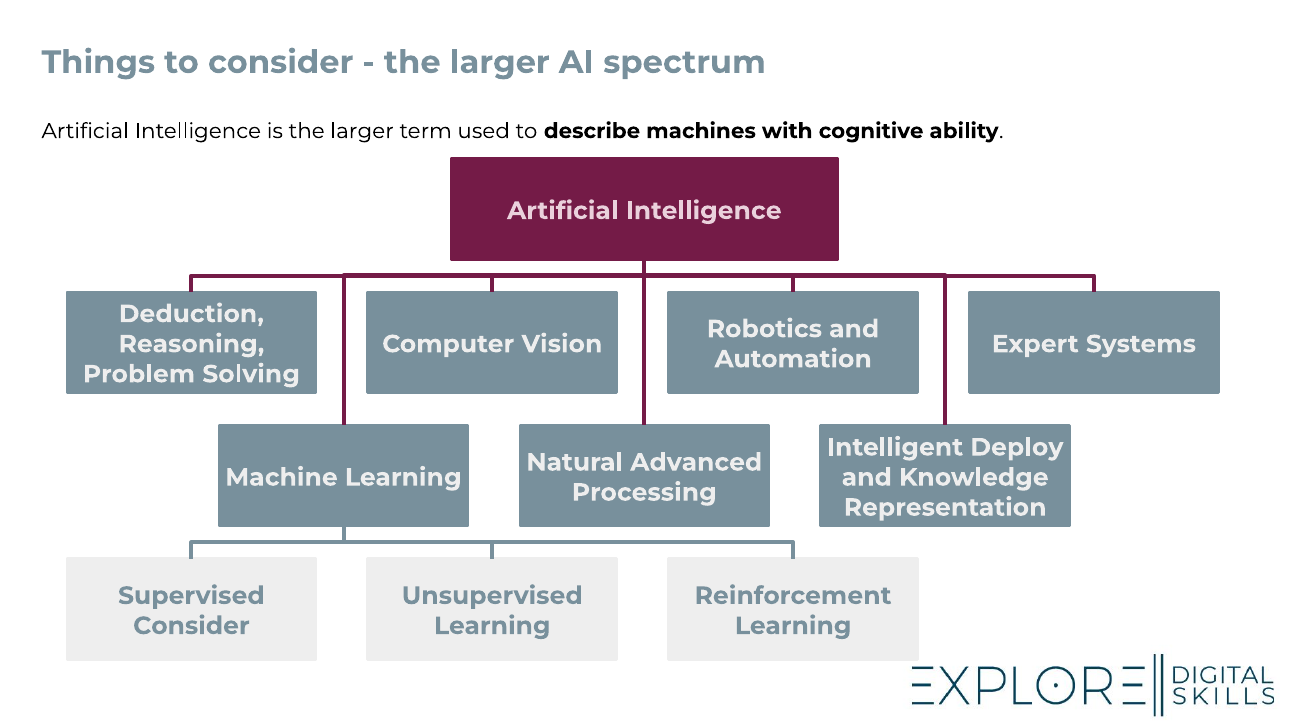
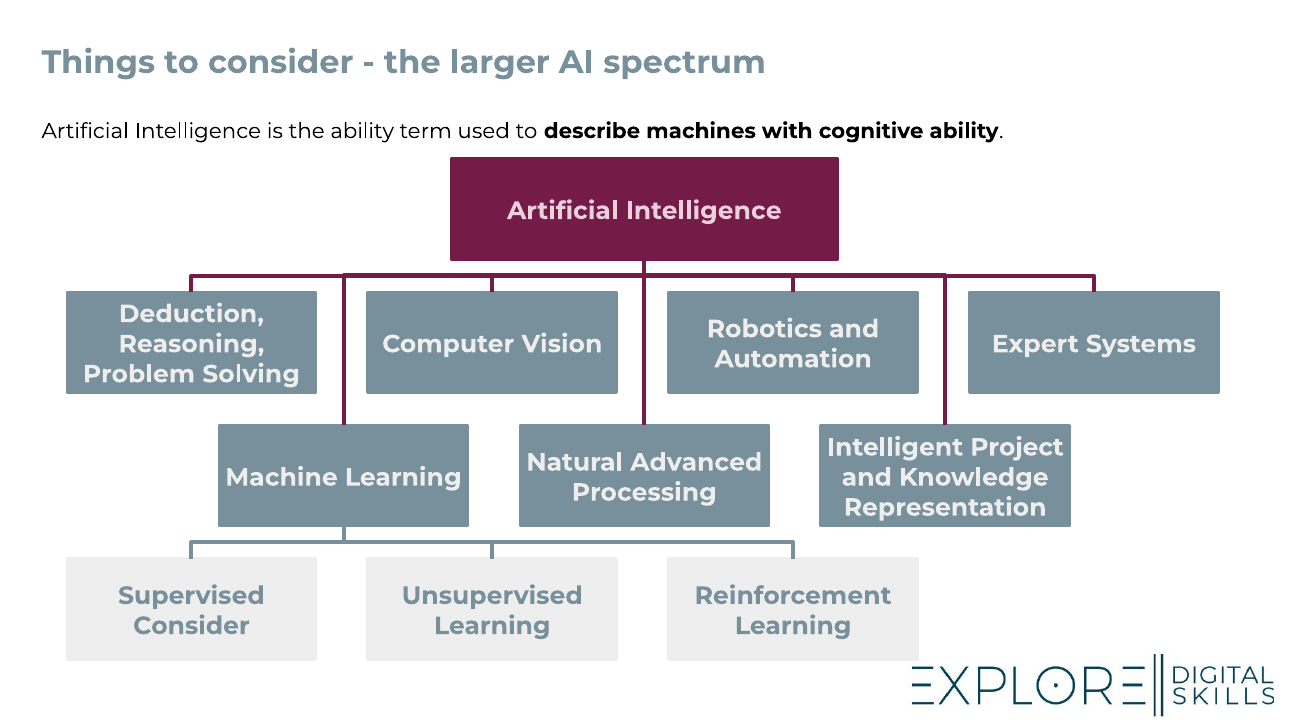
is the larger: larger -> ability (362, 131)
Deploy: Deploy -> Project (1017, 447)
